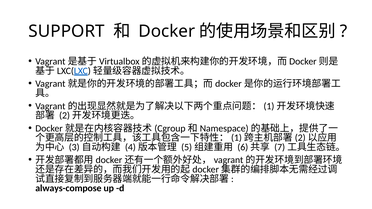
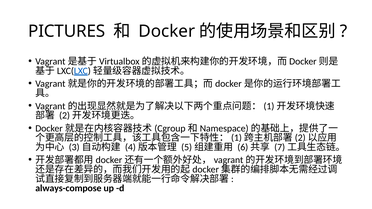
SUPPORT: SUPPORT -> PICTURES (67, 31)
